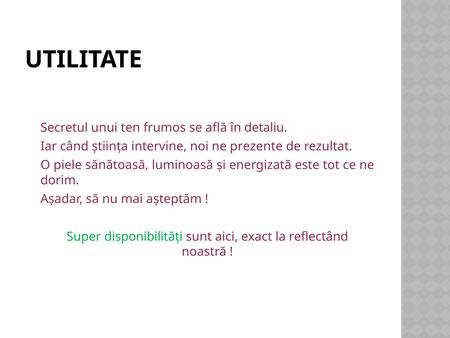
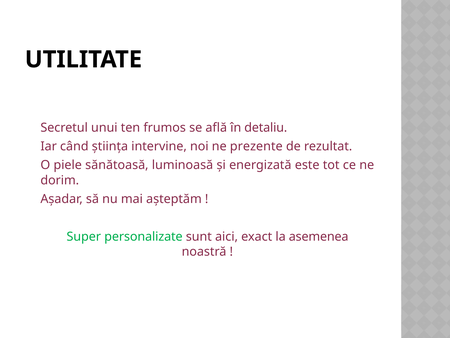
disponibilități: disponibilități -> personalizate (143, 236)
reflectând: reflectând -> asemenea (319, 236)
